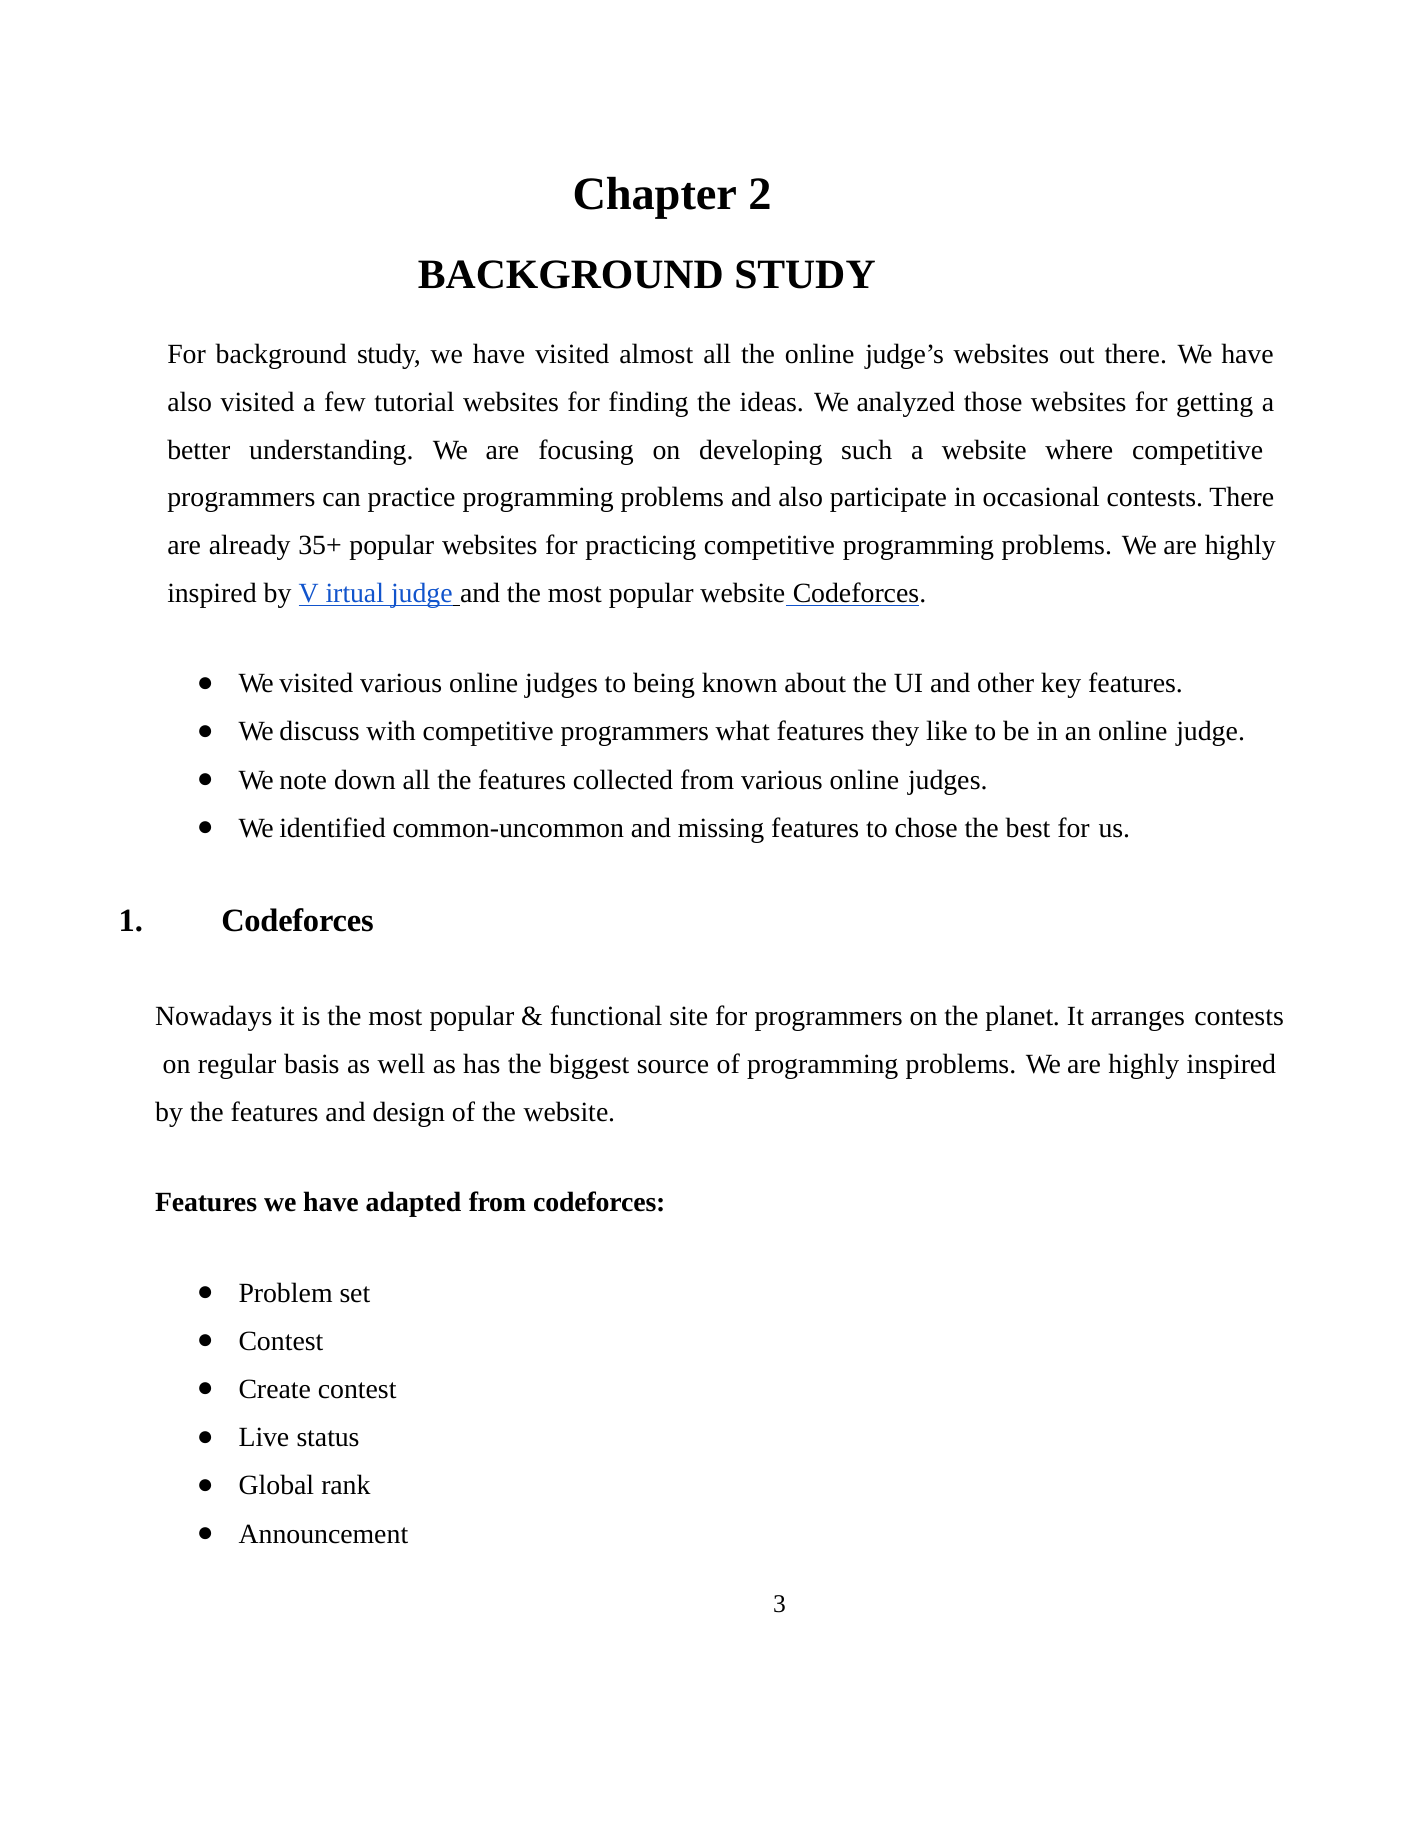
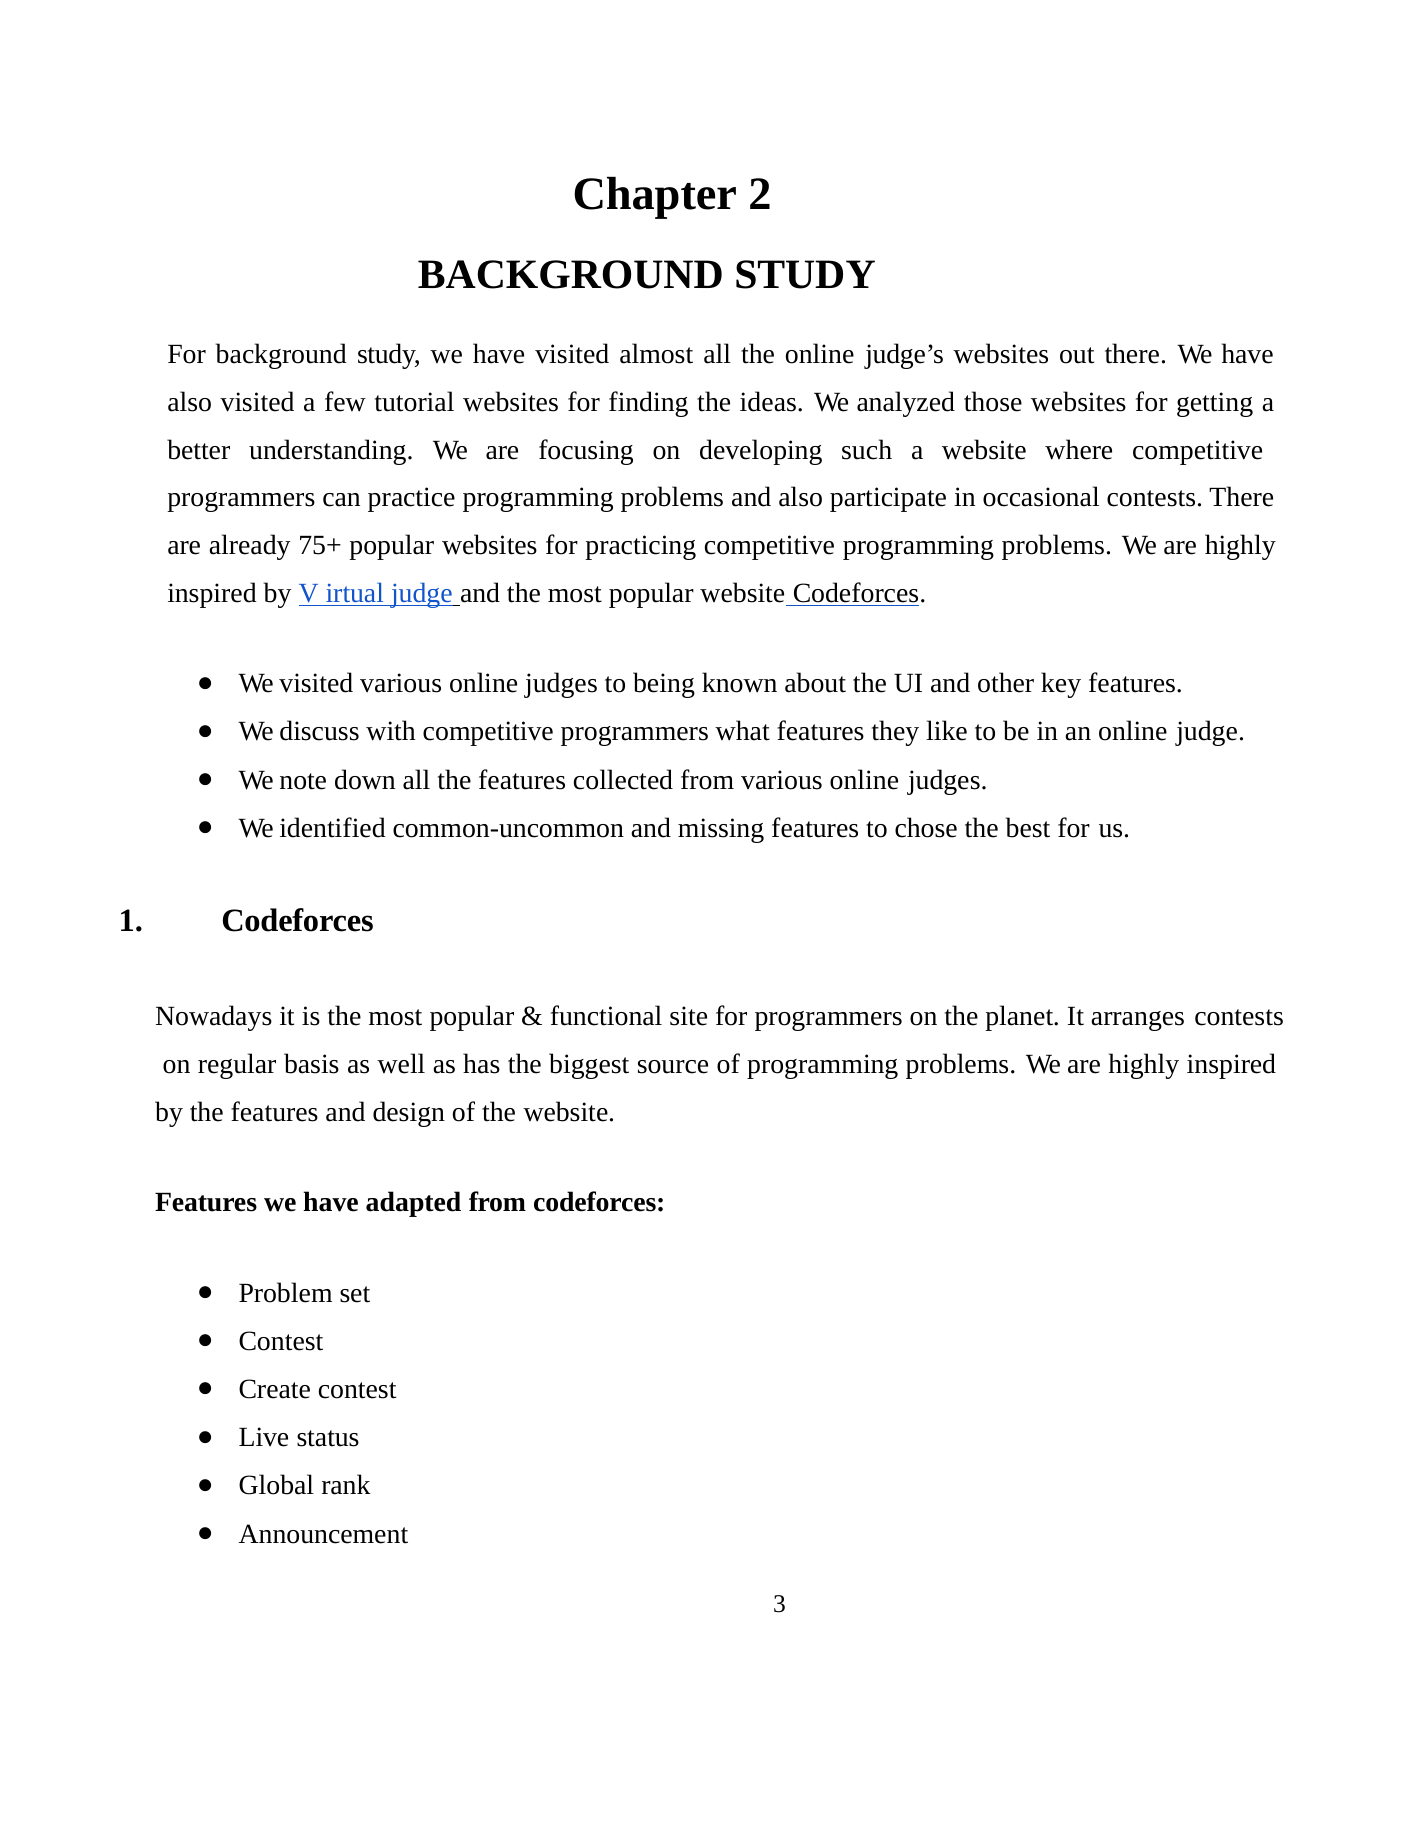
35+: 35+ -> 75+ (320, 545)
